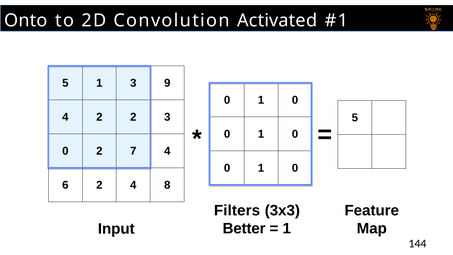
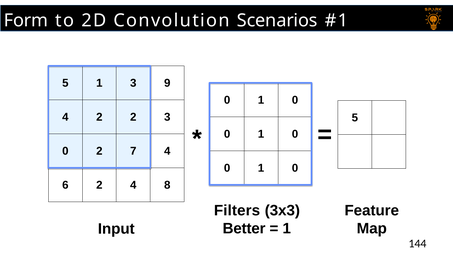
Onto: Onto -> Form (26, 21)
Activated: Activated -> Scenarios (277, 21)
